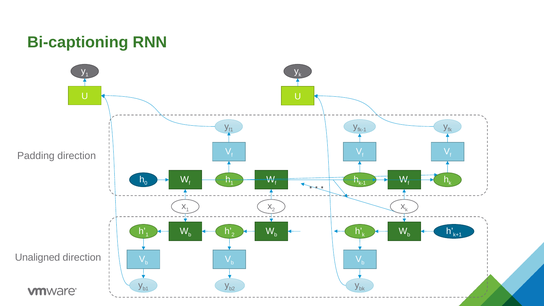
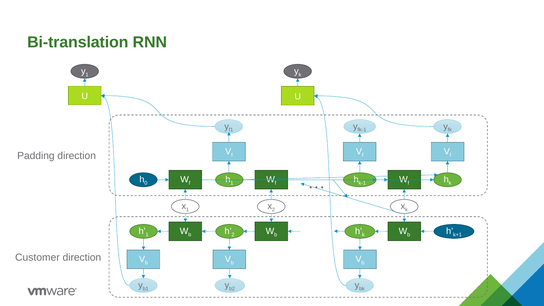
Bi-captioning: Bi-captioning -> Bi-translation (78, 42)
Unaligned: Unaligned -> Customer (37, 258)
